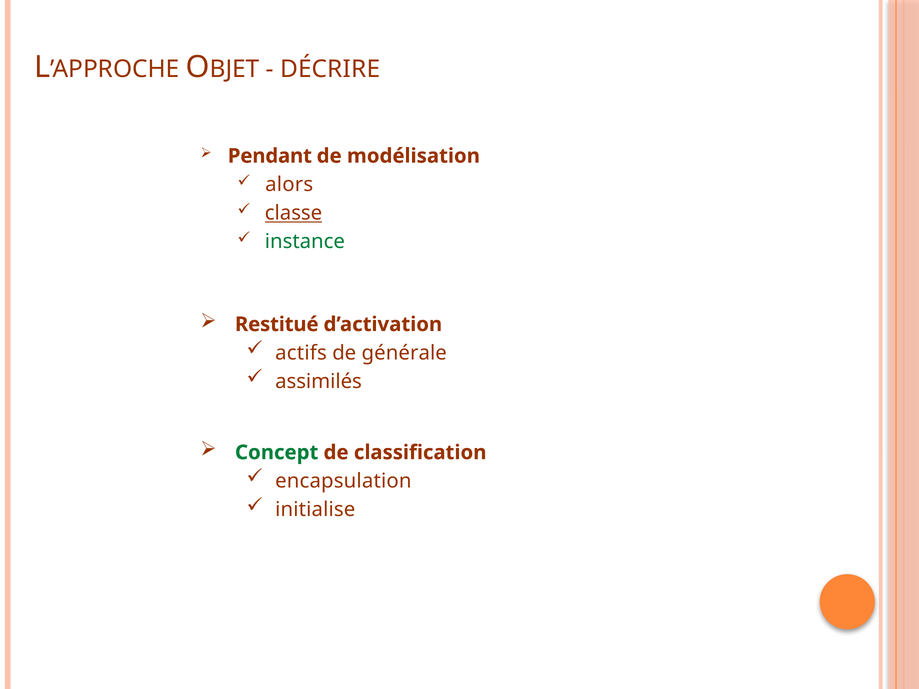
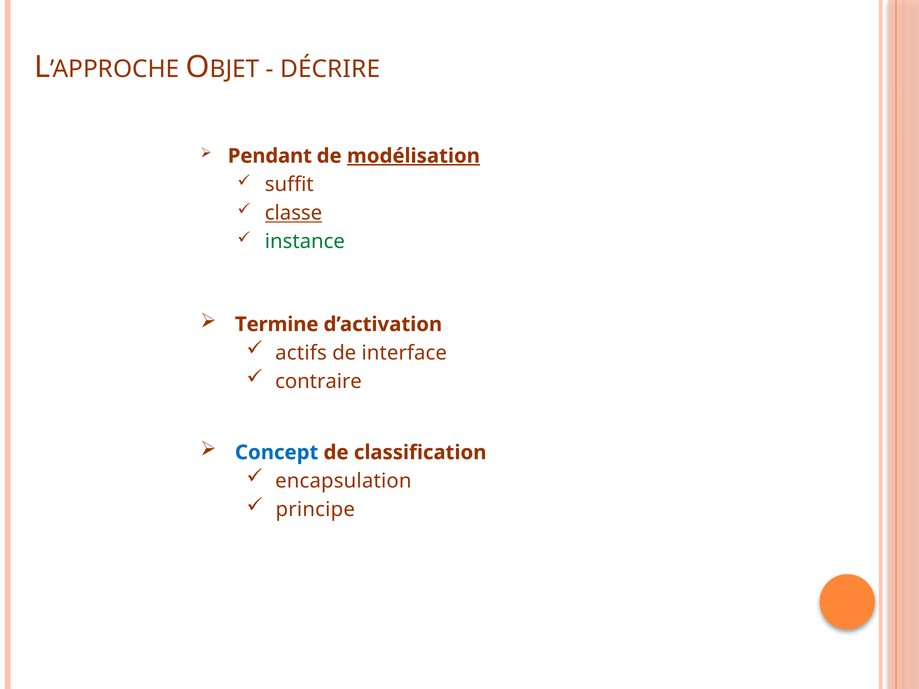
modélisation underline: none -> present (413, 156)
alors: alors -> suffit (289, 185)
Restitué: Restitué -> Termine (277, 325)
générale: générale -> interface (404, 353)
assimilés: assimilés -> contraire (319, 382)
Concept colour: green -> blue (277, 453)
initialise: initialise -> principe (315, 510)
